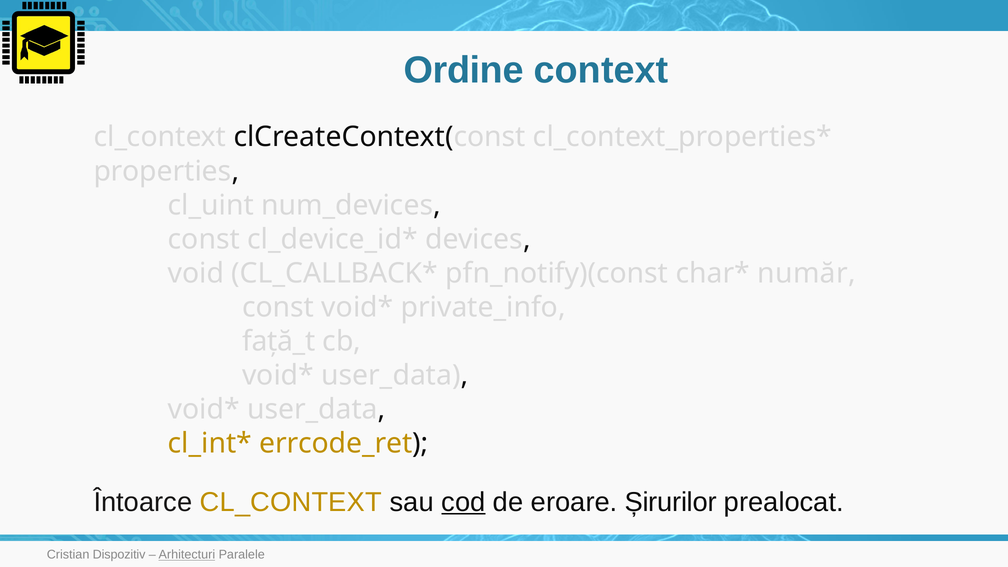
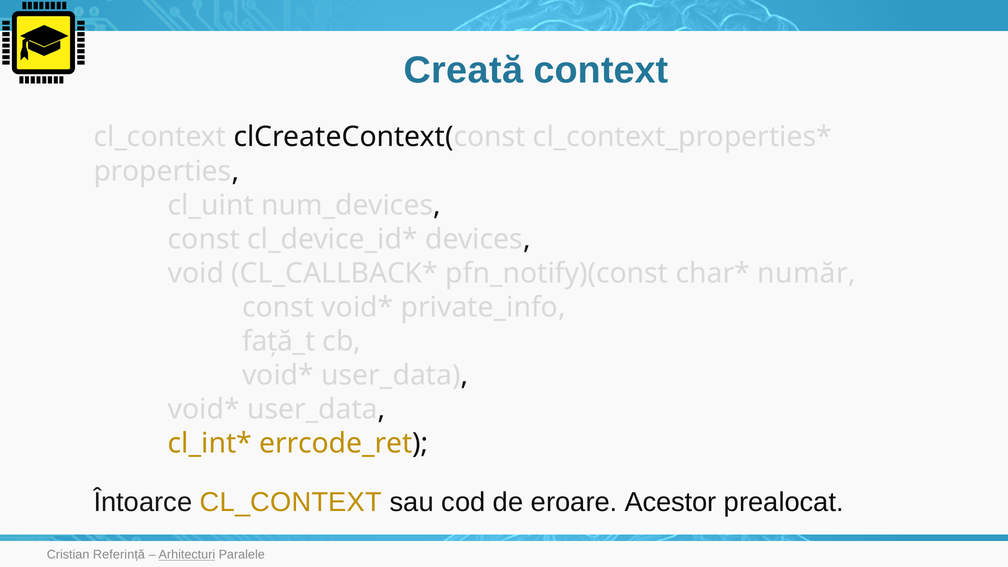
Ordine: Ordine -> Creată (463, 70)
cod underline: present -> none (463, 502)
Șirurilor: Șirurilor -> Acestor (671, 502)
Dispozitiv: Dispozitiv -> Referință (119, 555)
